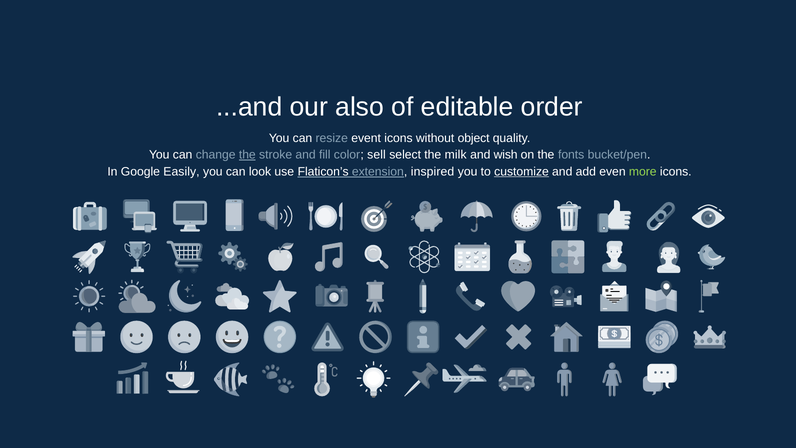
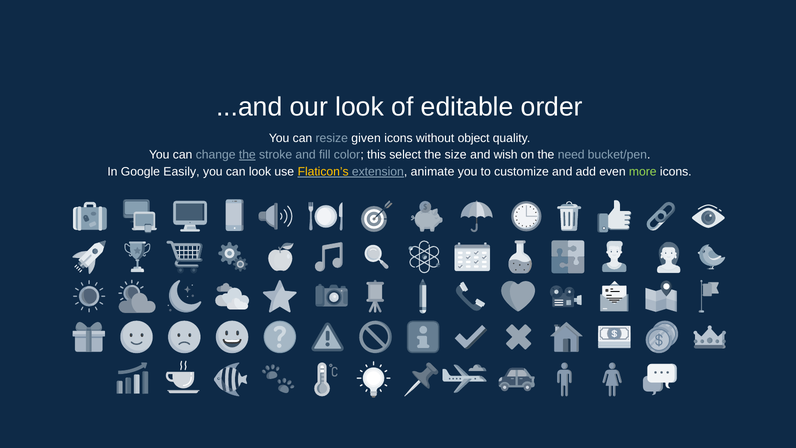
our also: also -> look (360, 107)
event: event -> given (366, 138)
sell: sell -> this (377, 155)
milk: milk -> size (456, 155)
fonts: fonts -> need (571, 155)
Flaticon’s colour: white -> yellow (323, 171)
inspired: inspired -> animate (433, 171)
customize underline: present -> none (522, 171)
